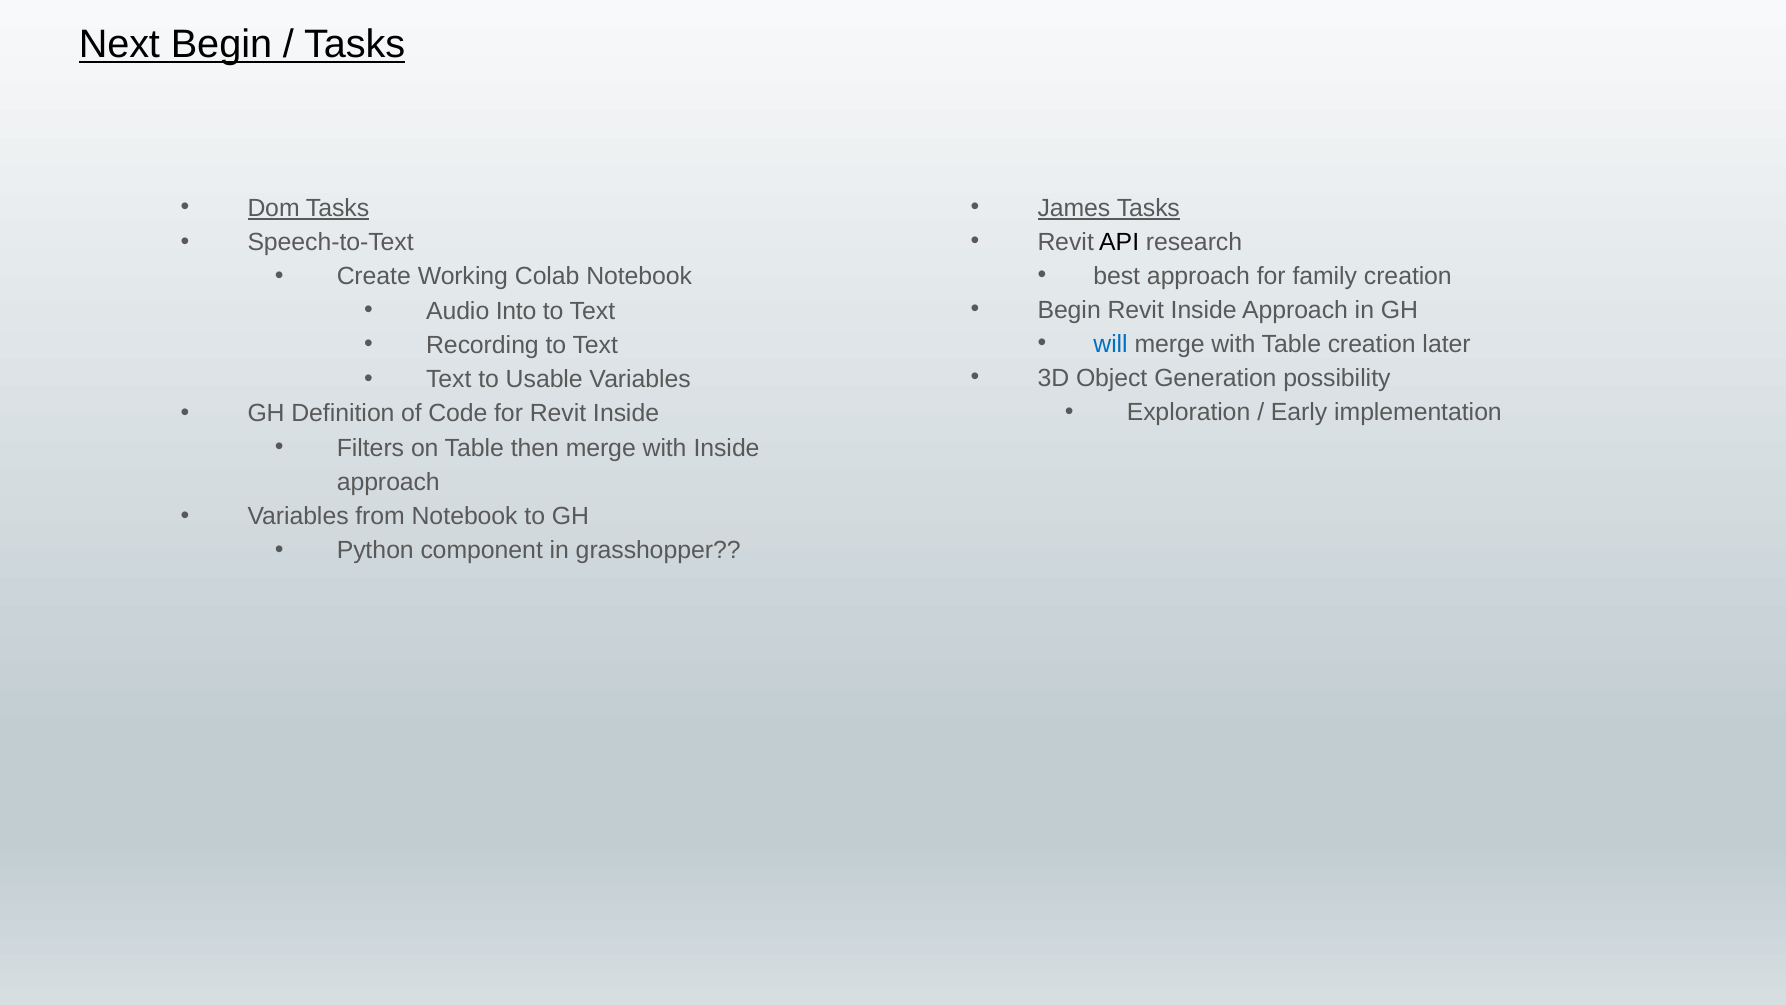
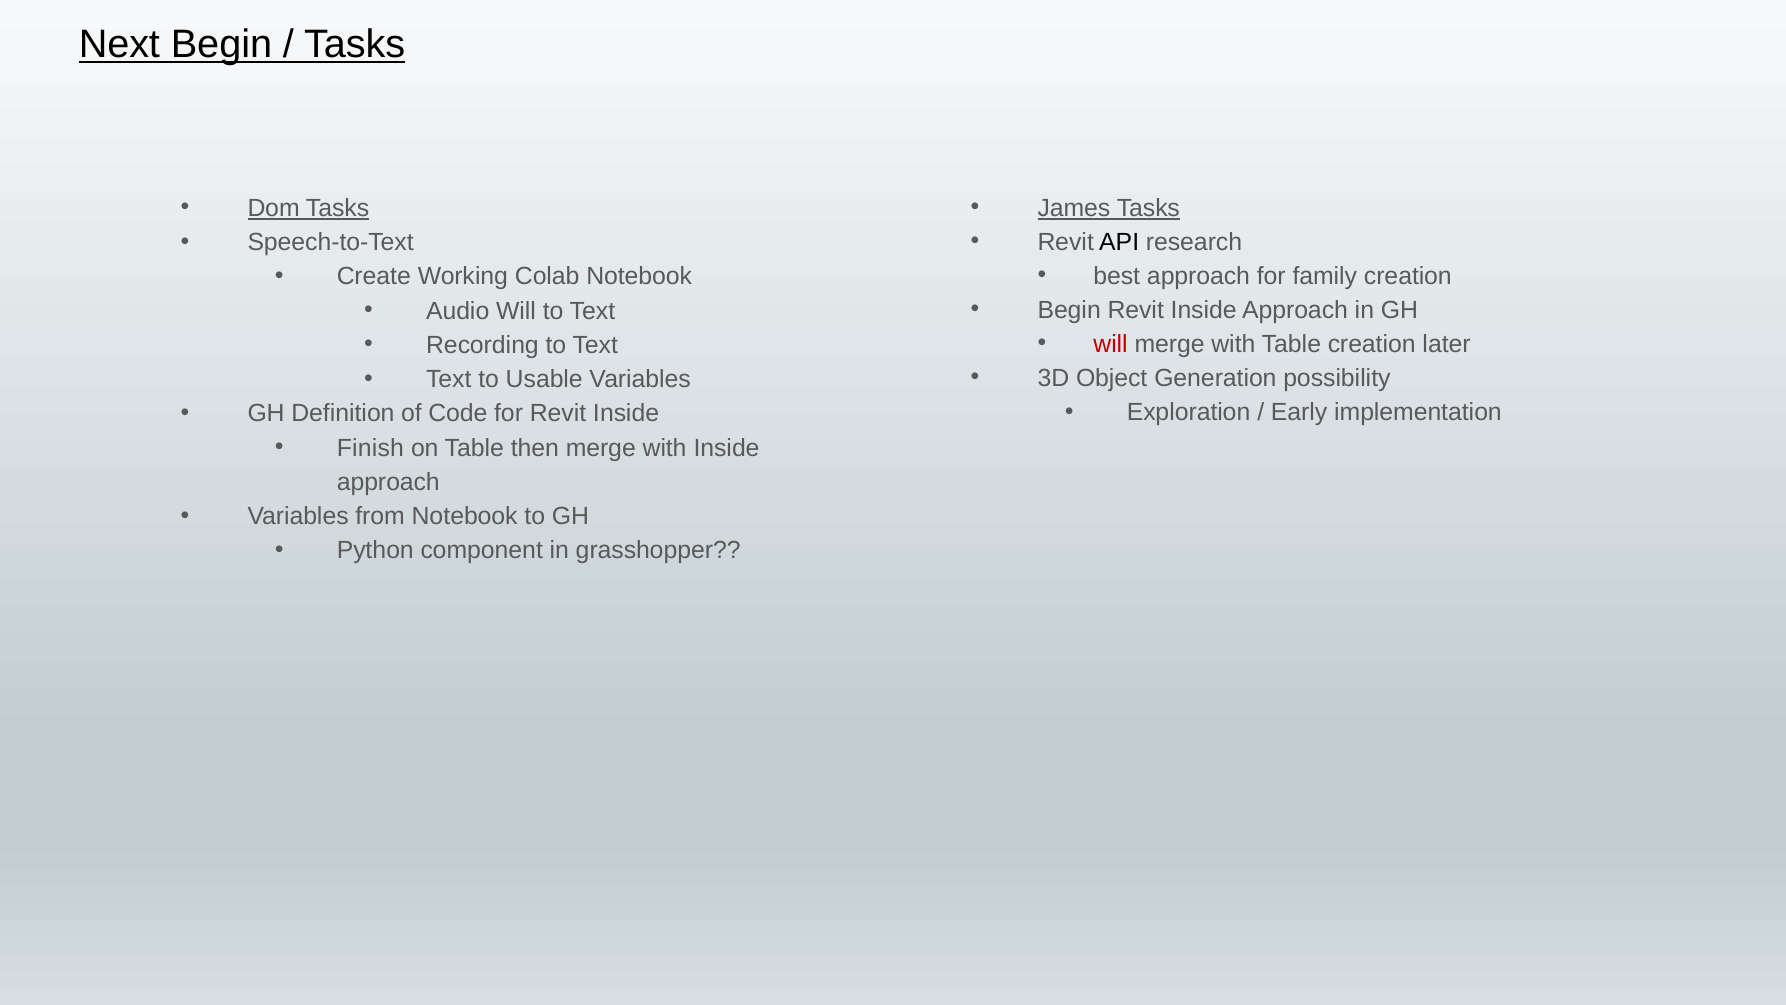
Audio Into: Into -> Will (516, 311)
will colour: blue -> red (1111, 344)
Filters: Filters -> Finish (370, 448)
